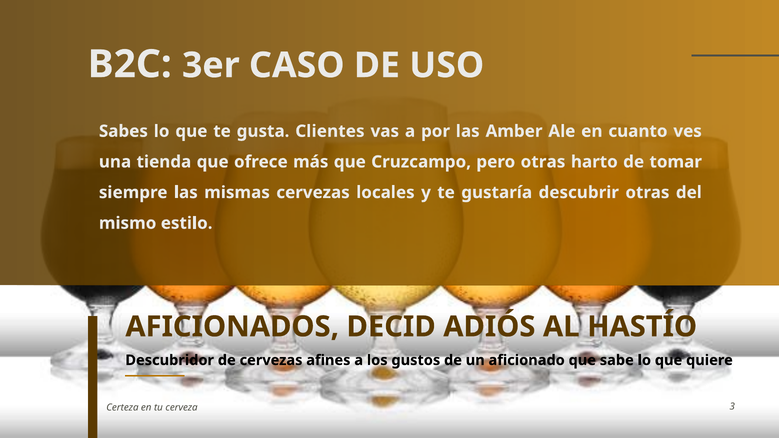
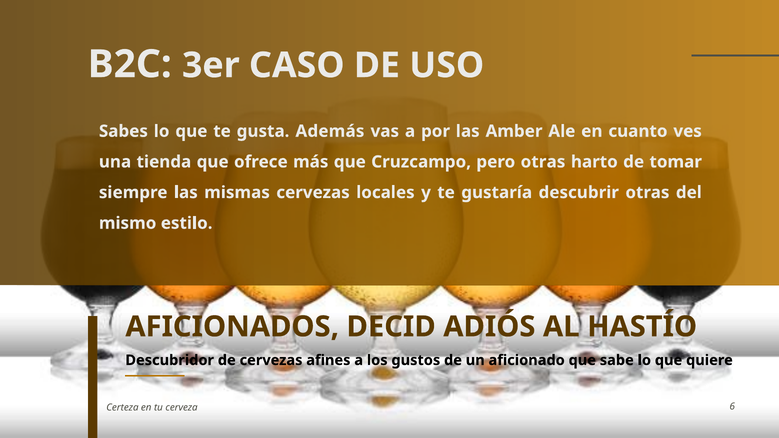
Clientes: Clientes -> Además (330, 131)
3: 3 -> 6 (732, 407)
